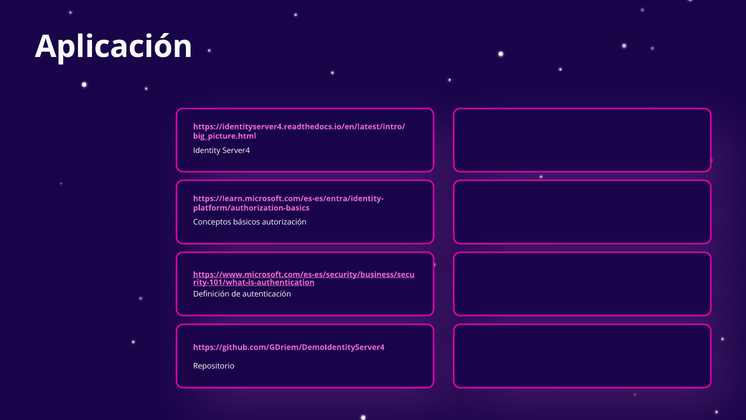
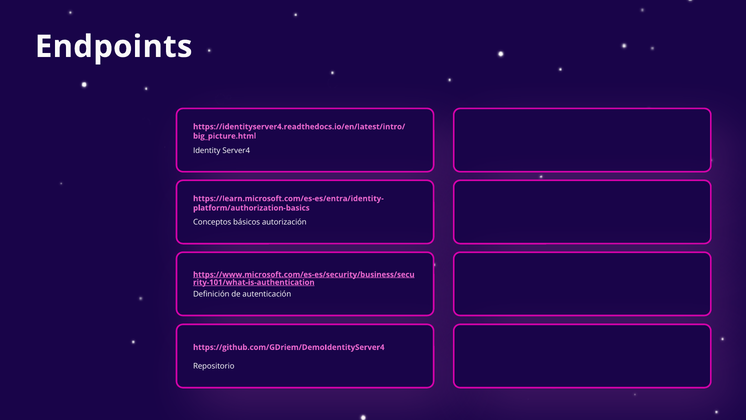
Aplicación: Aplicación -> Endpoints (114, 47)
